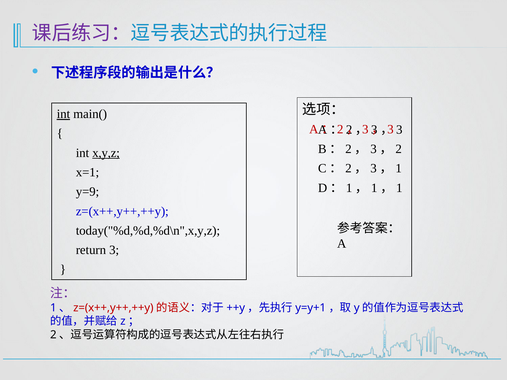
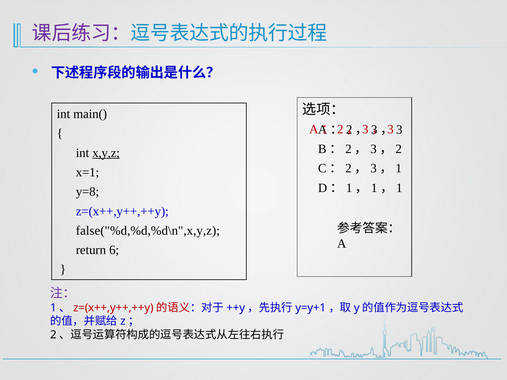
int underline: present -> none (63, 114)
y=9: y=9 -> y=8 (87, 192)
today("%d,%d,%d\n",x,y,z: today("%d,%d,%d\n",x,y,z -> false("%d,%d,%d\n",x,y,z (148, 231)
3: 3 -> 6 (114, 250)
